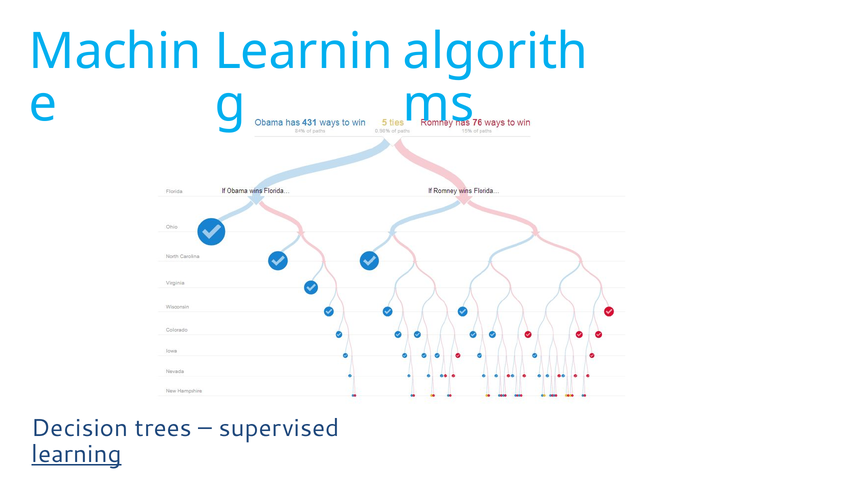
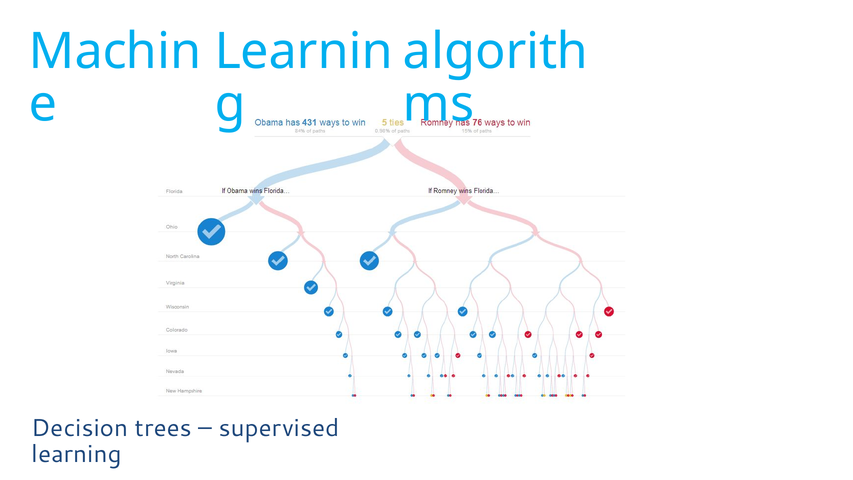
learning underline: present -> none (76, 454)
